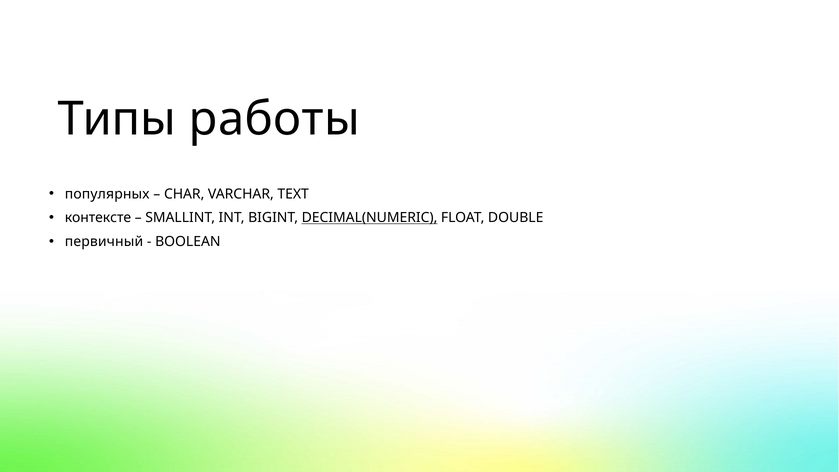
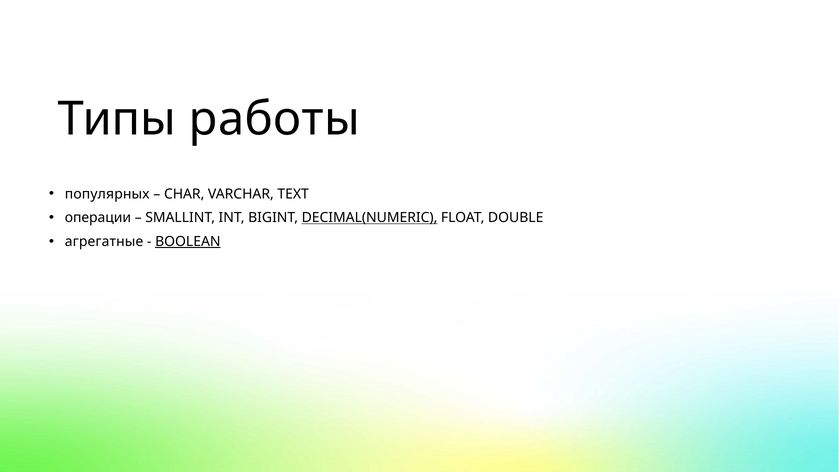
контексте: контексте -> операции (98, 218)
первичный: первичный -> агрегатные (104, 242)
BOOLEAN underline: none -> present (188, 242)
